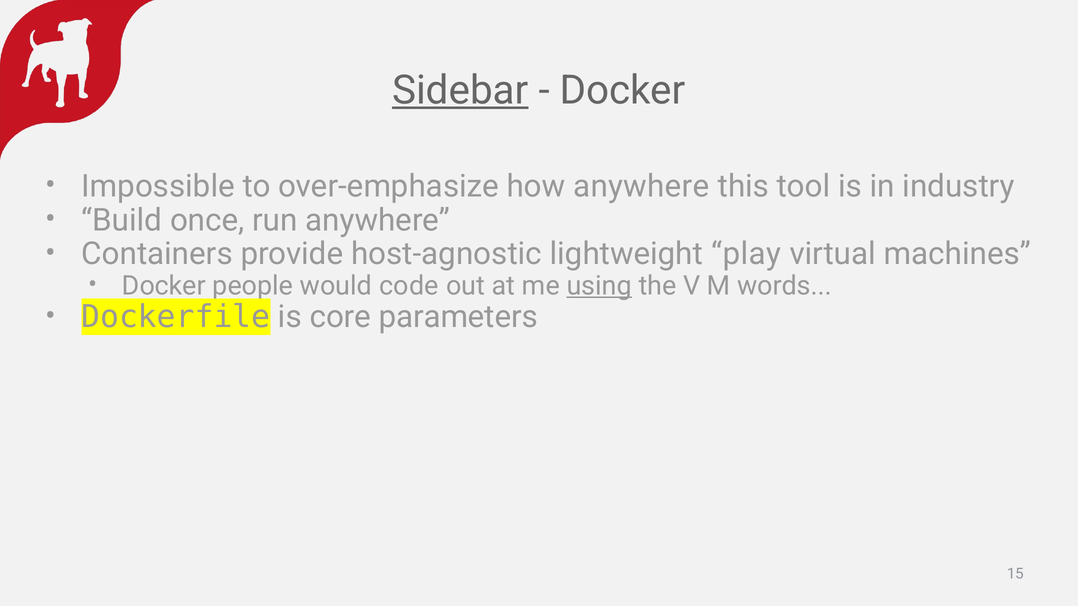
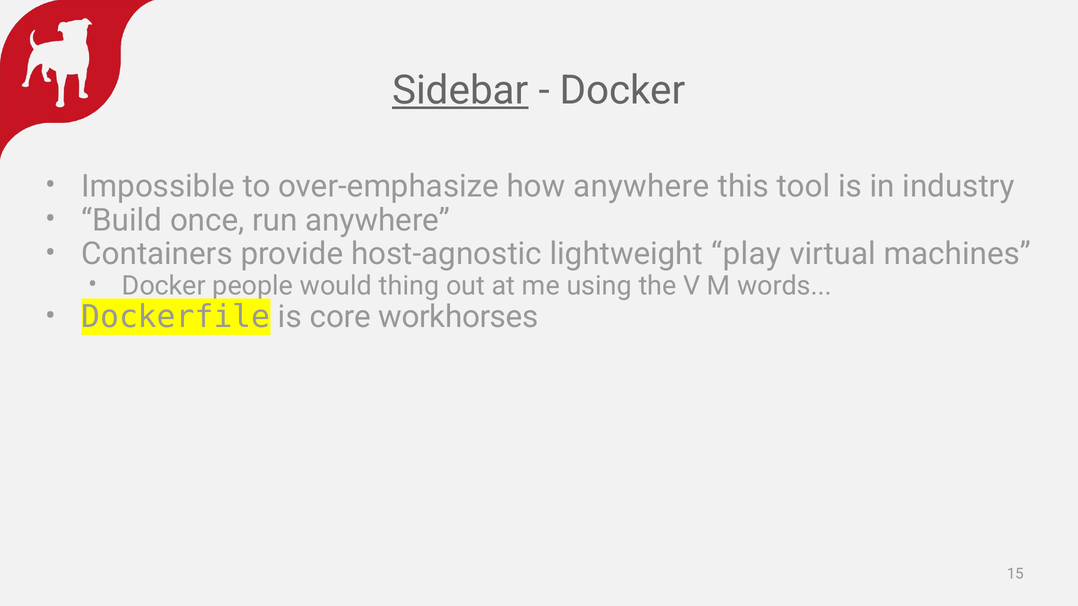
code: code -> thing (409, 286)
using underline: present -> none (599, 286)
parameters: parameters -> workhorses (458, 317)
